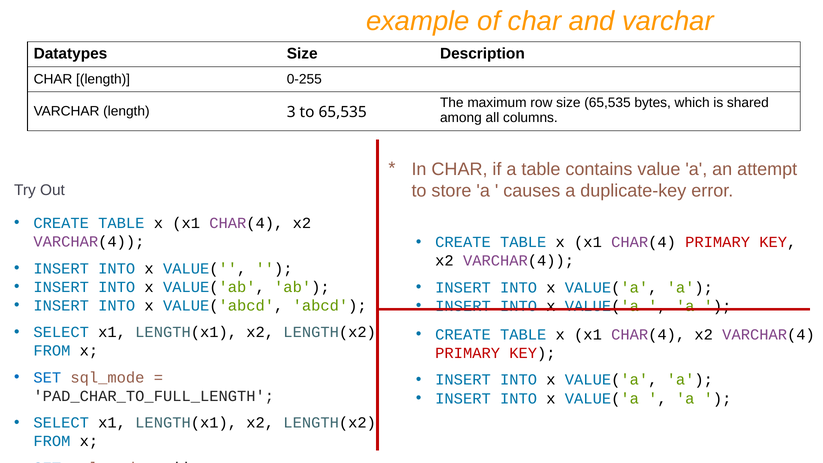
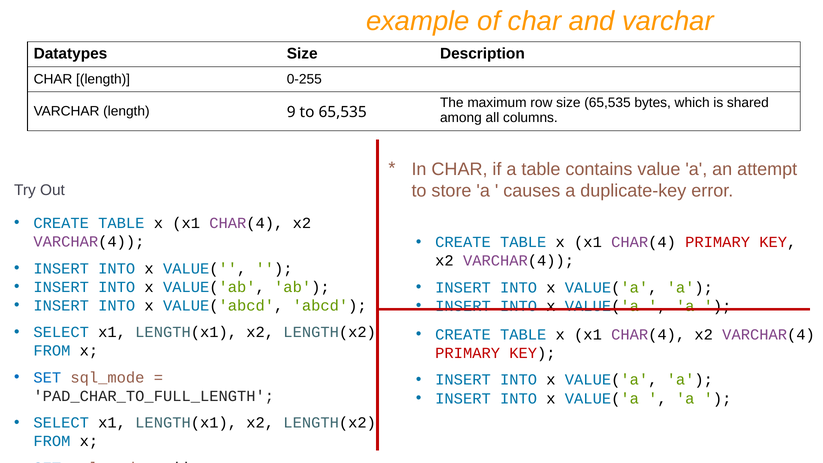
3: 3 -> 9 (291, 112)
